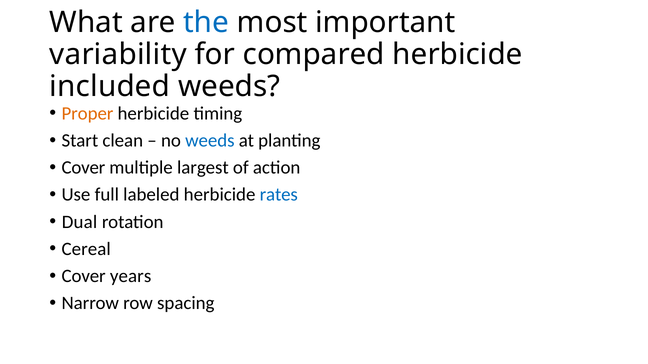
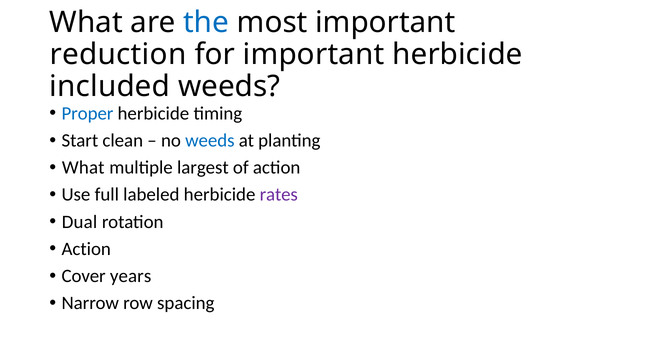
variability: variability -> reduction (118, 54)
for compared: compared -> important (314, 54)
Proper colour: orange -> blue (87, 114)
Cover: Cover -> What (83, 168)
rates colour: blue -> purple (279, 195)
Cereal: Cereal -> Action (86, 249)
